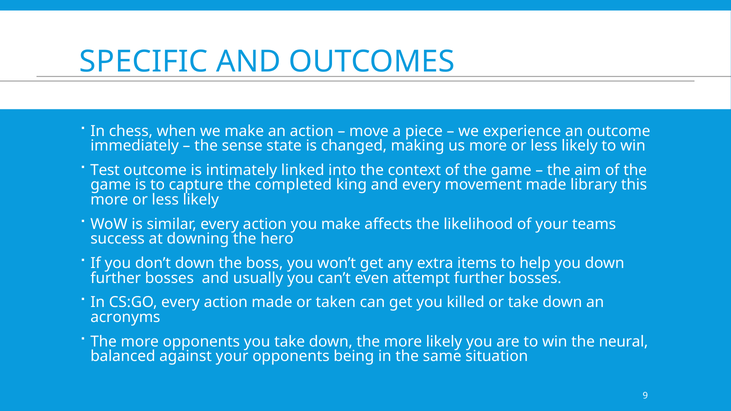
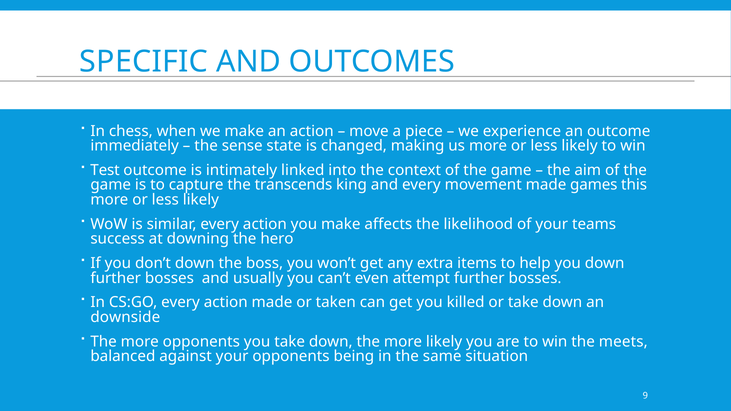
completed: completed -> transcends (294, 185)
library: library -> games (594, 185)
acronyms: acronyms -> downside (125, 317)
neural: neural -> meets (623, 342)
